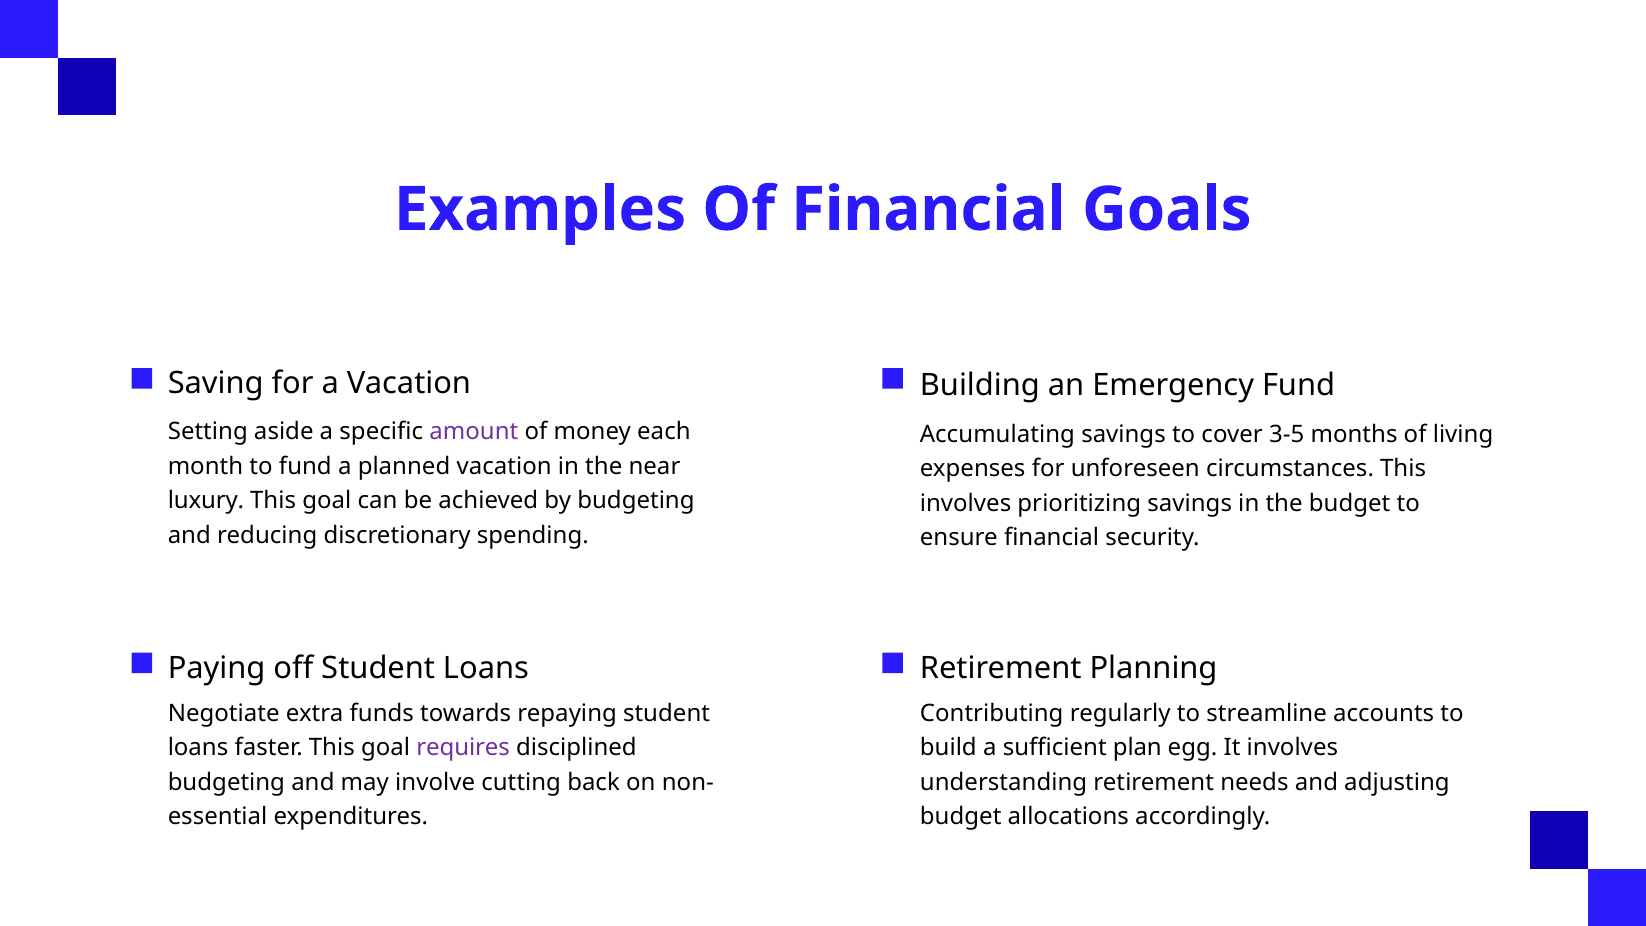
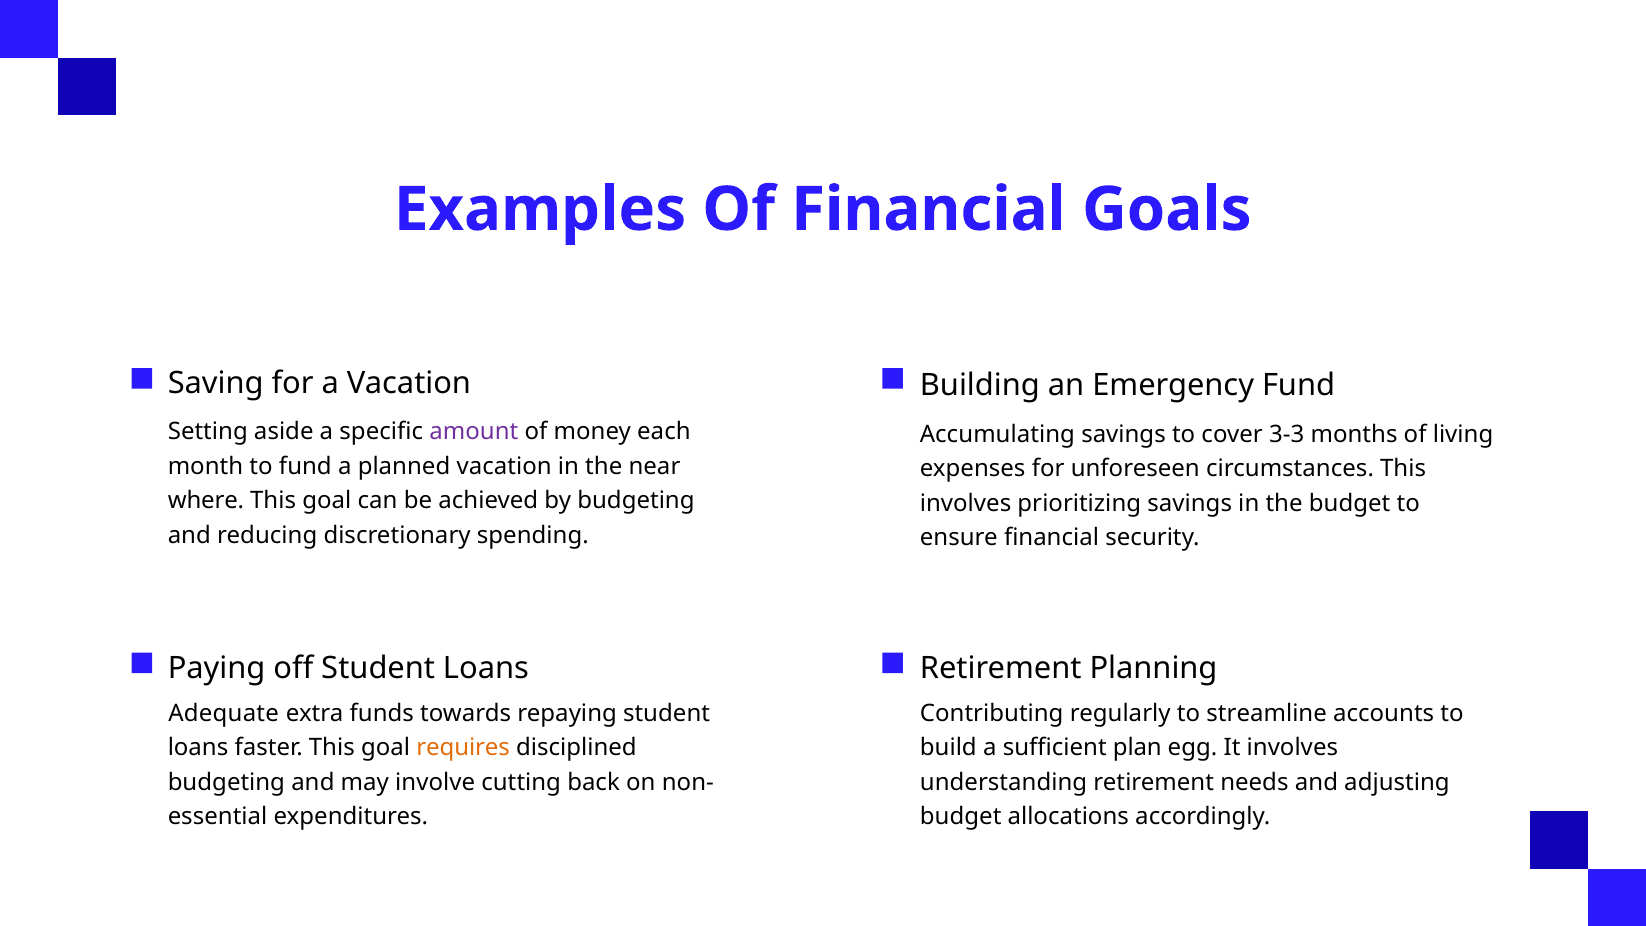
3-5: 3-5 -> 3-3 (1287, 434)
luxury: luxury -> where (206, 501)
Negotiate: Negotiate -> Adequate (224, 713)
requires colour: purple -> orange (463, 748)
